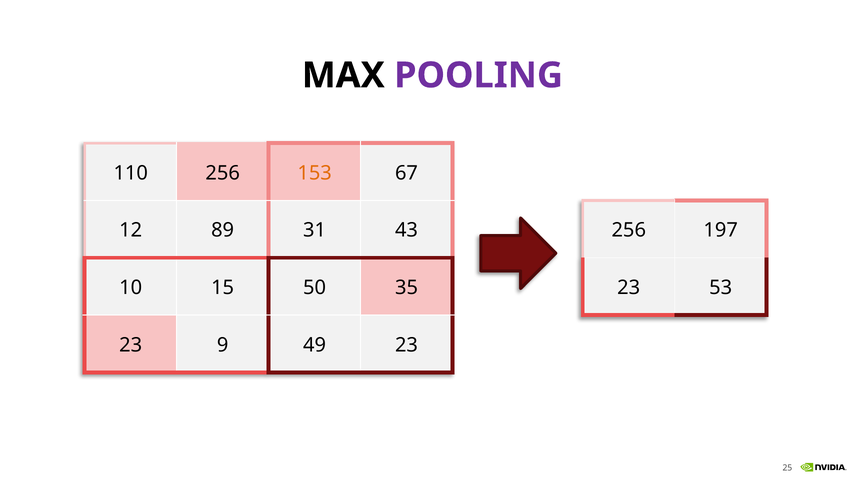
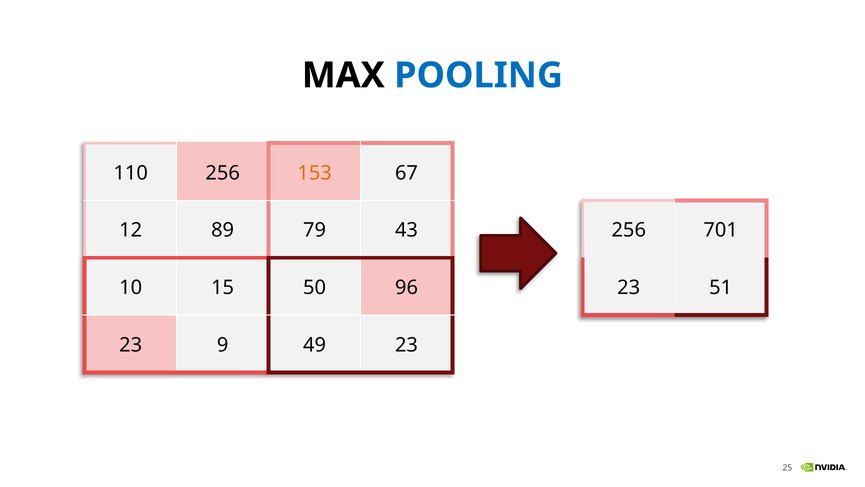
POOLING colour: purple -> blue (479, 75)
31: 31 -> 79 (315, 230)
197: 197 -> 701 (721, 230)
35: 35 -> 96 (407, 287)
53: 53 -> 51 (721, 287)
